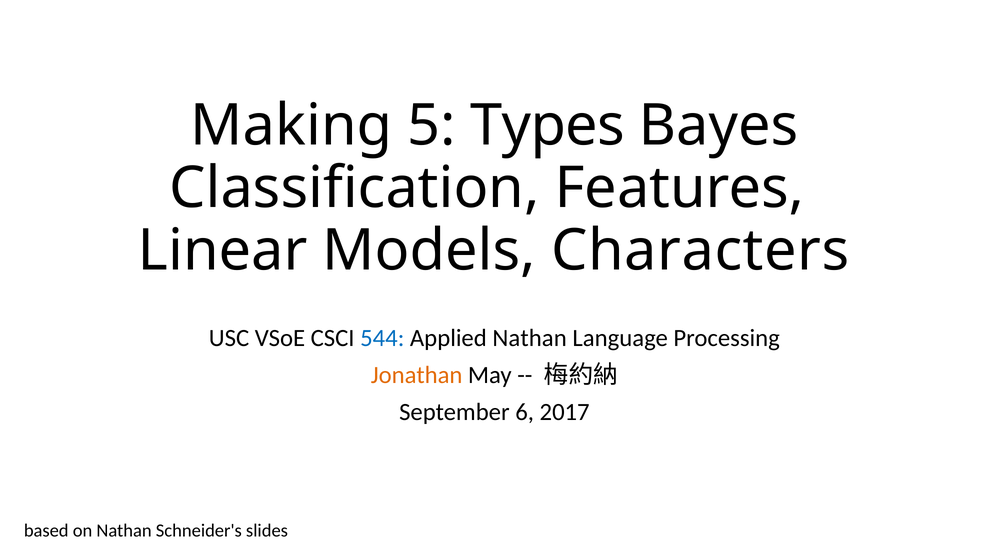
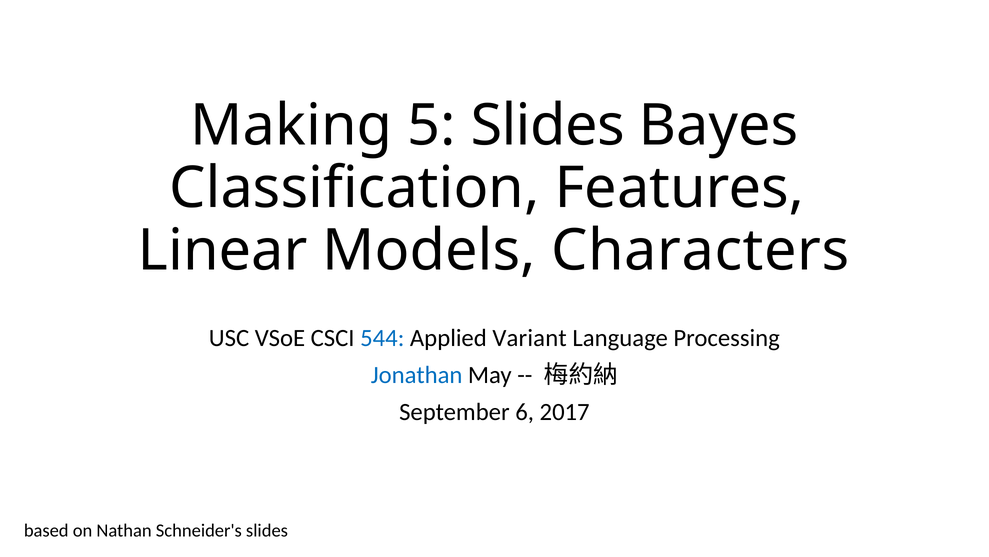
5 Types: Types -> Slides (548, 126)
Applied Nathan: Nathan -> Variant (530, 337)
Jonathan colour: orange -> blue (417, 374)
